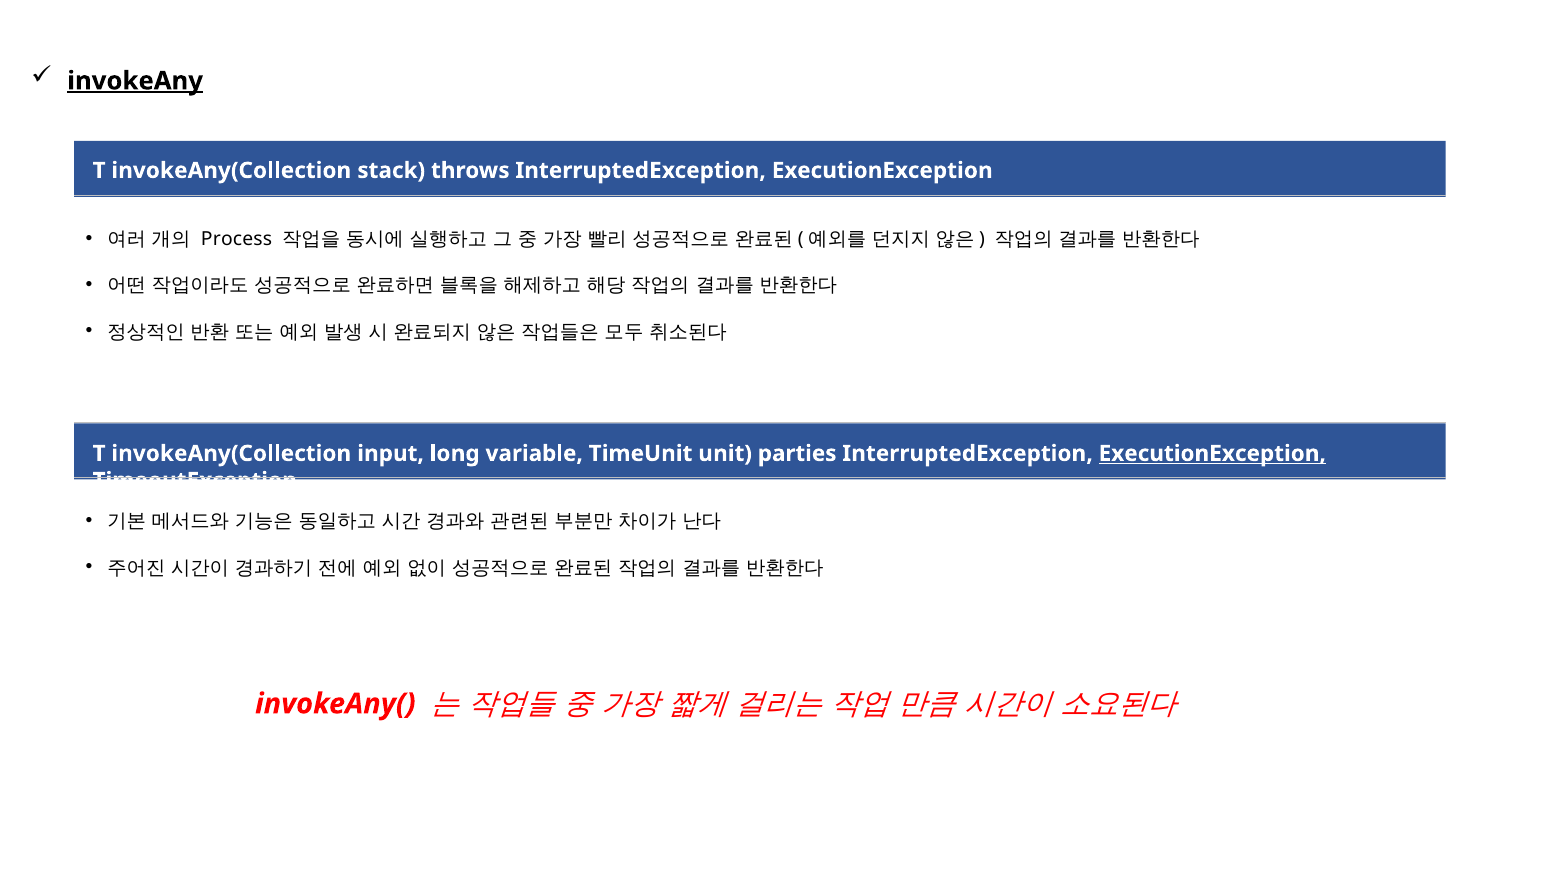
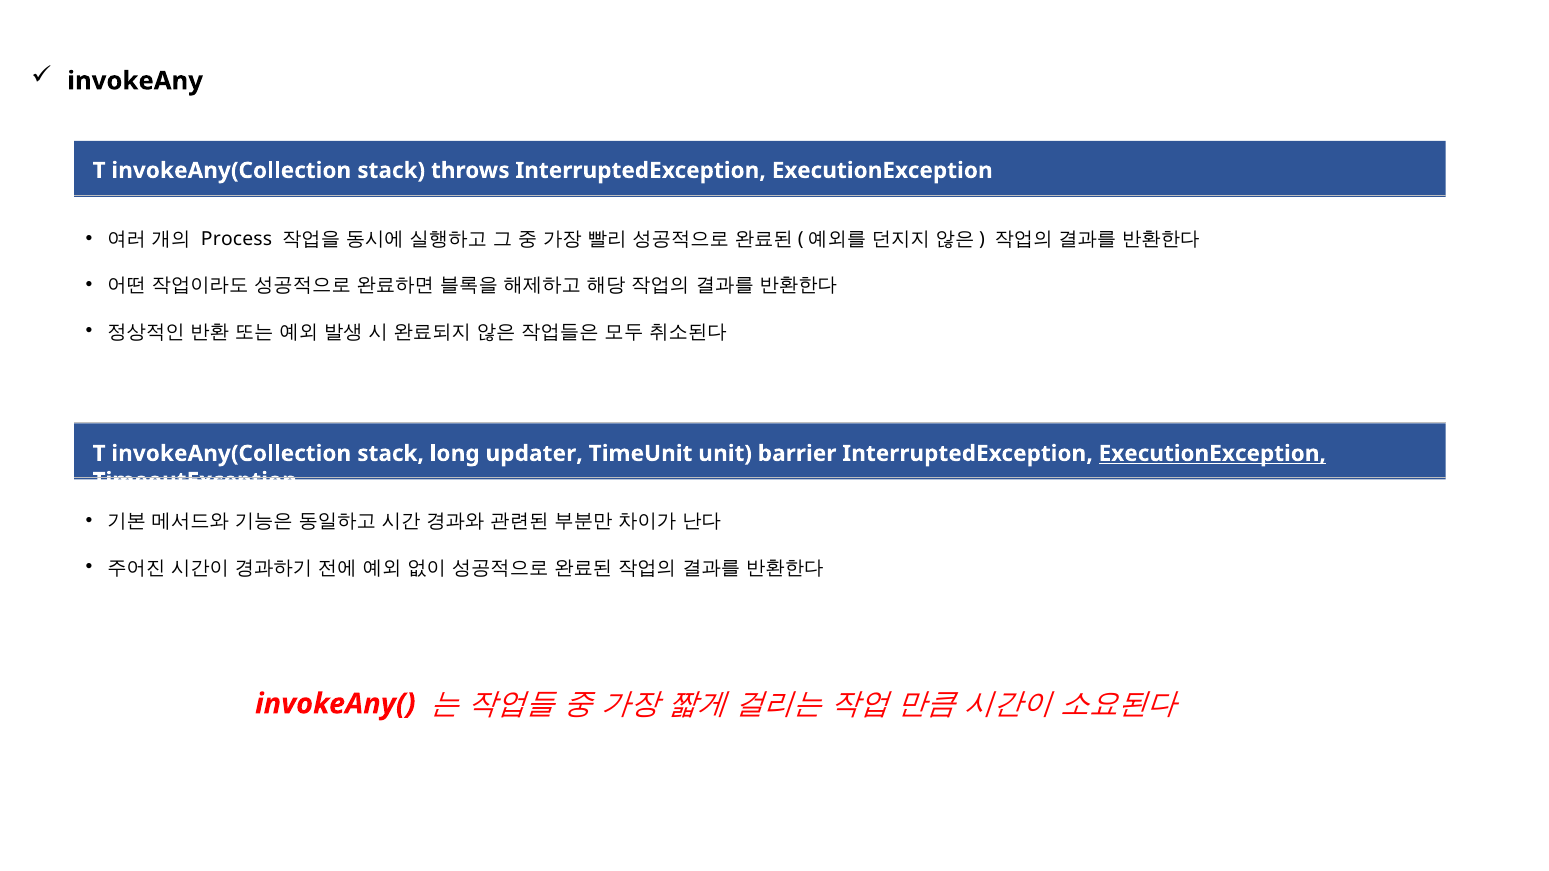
invokeAny underline: present -> none (135, 81)
input: input -> stack (391, 454)
variable: variable -> updater (534, 454)
parties: parties -> barrier (797, 454)
